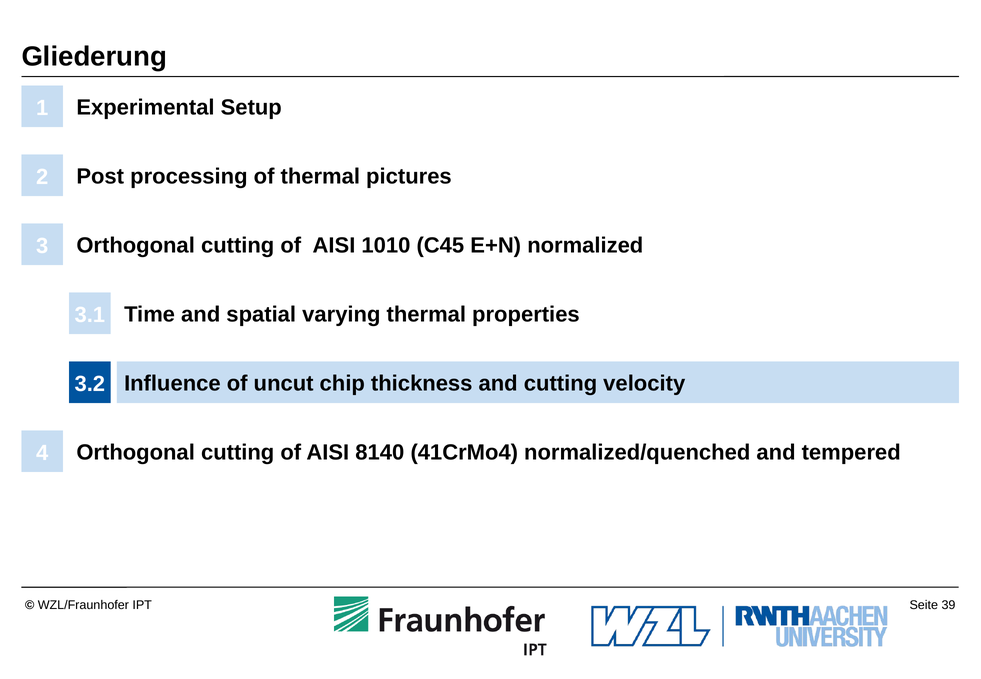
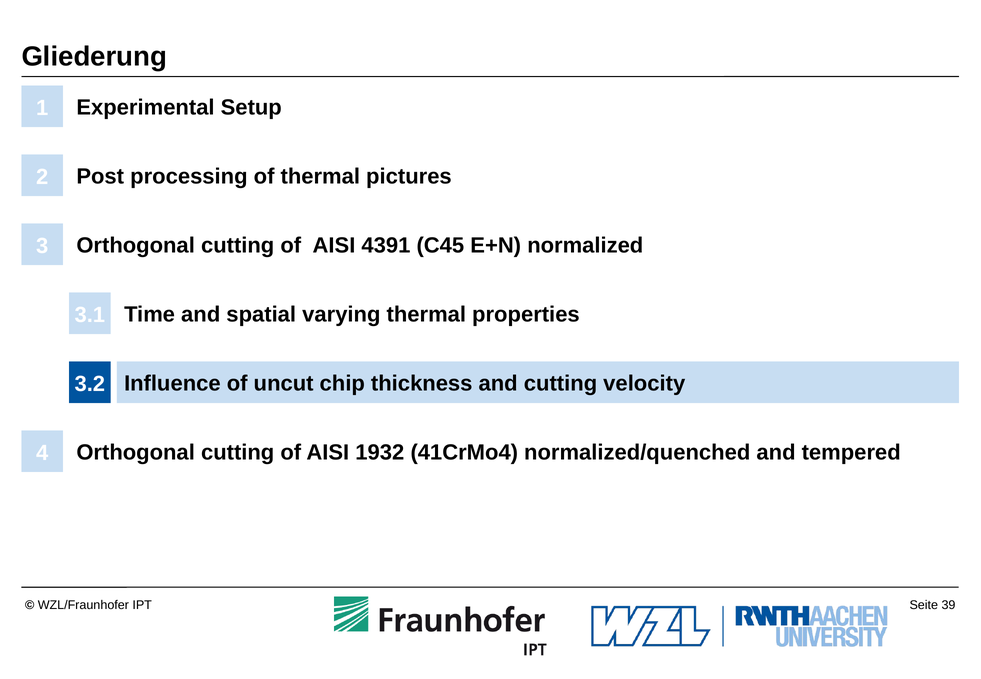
1010: 1010 -> 4391 (386, 246)
8140: 8140 -> 1932 (380, 453)
